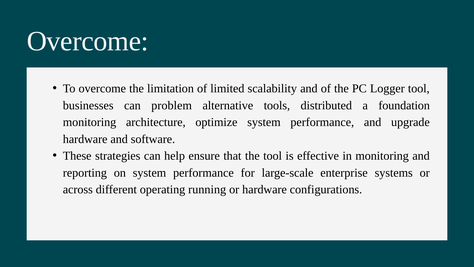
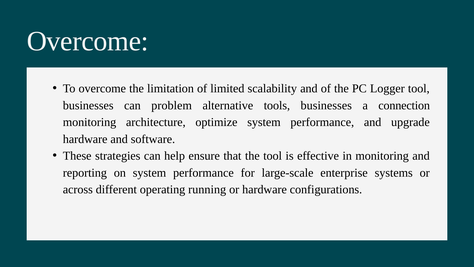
tools distributed: distributed -> businesses (326, 105)
foundation: foundation -> connection (404, 105)
